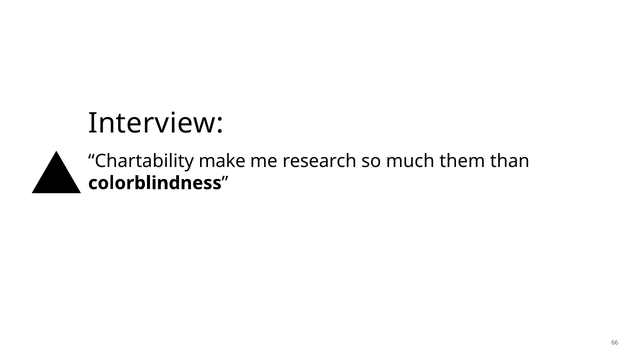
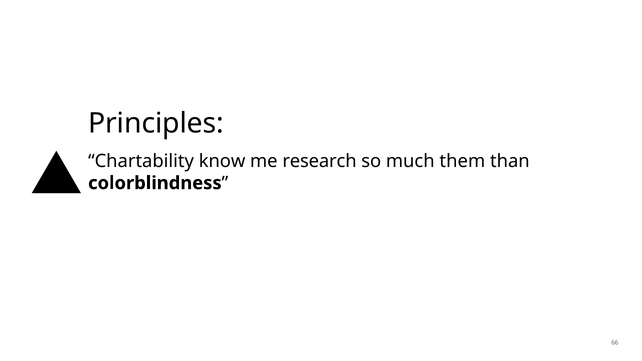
Interview: Interview -> Principles (156, 124)
make: make -> know (222, 161)
